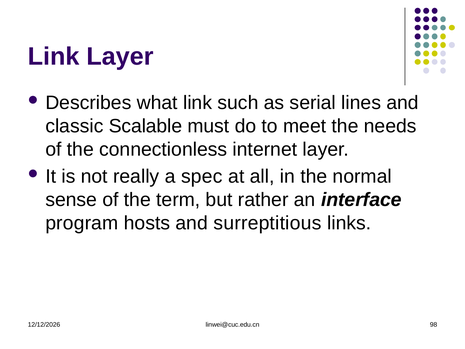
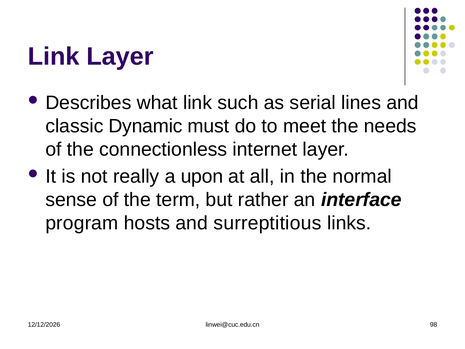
Scalable: Scalable -> Dynamic (145, 126)
spec: spec -> upon (202, 176)
